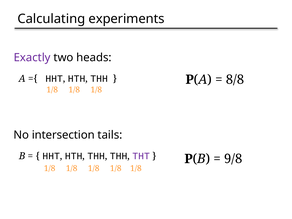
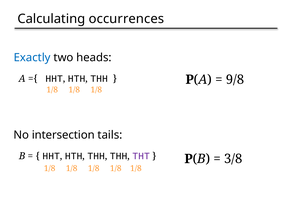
experiments: experiments -> occurrences (126, 19)
Exactly colour: purple -> blue (32, 58)
8/8: 8/8 -> 9/8 (235, 80)
9/8: 9/8 -> 3/8 (233, 159)
